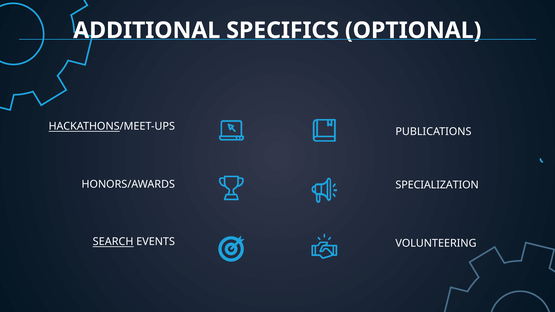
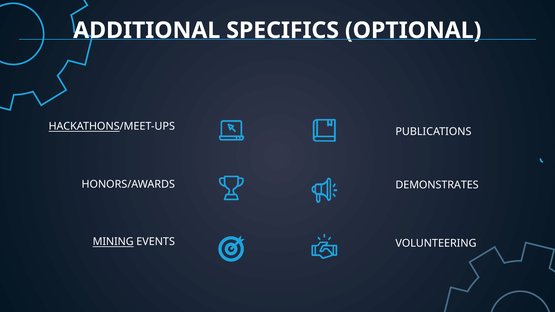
SPECIALIZATION: SPECIALIZATION -> DEMONSTRATES (437, 185)
SEARCH: SEARCH -> MINING (113, 242)
